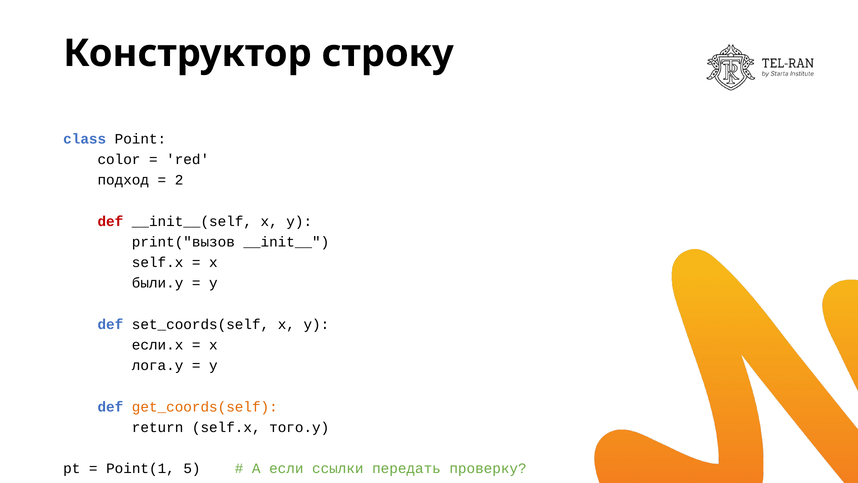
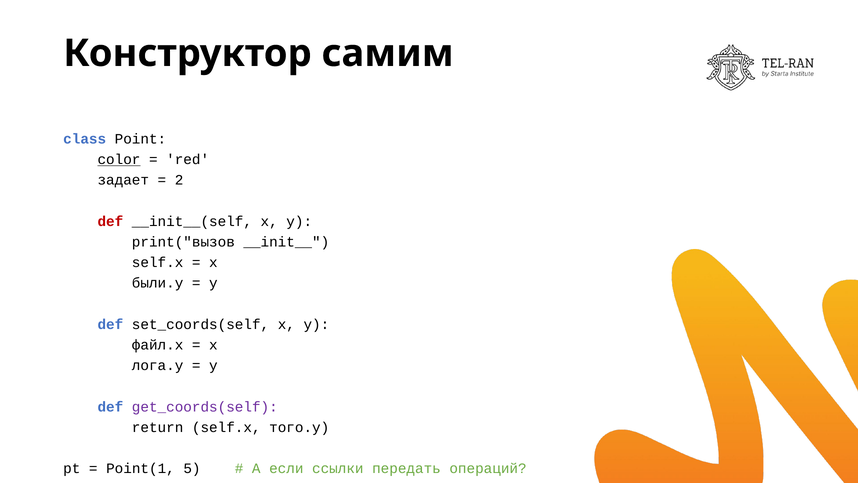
строку: строку -> самим (388, 53)
color underline: none -> present (119, 160)
подход: подход -> задает (123, 180)
если.x: если.x -> файл.x (158, 345)
get_coords(self colour: orange -> purple (205, 407)
проверку: проверку -> операций (488, 468)
